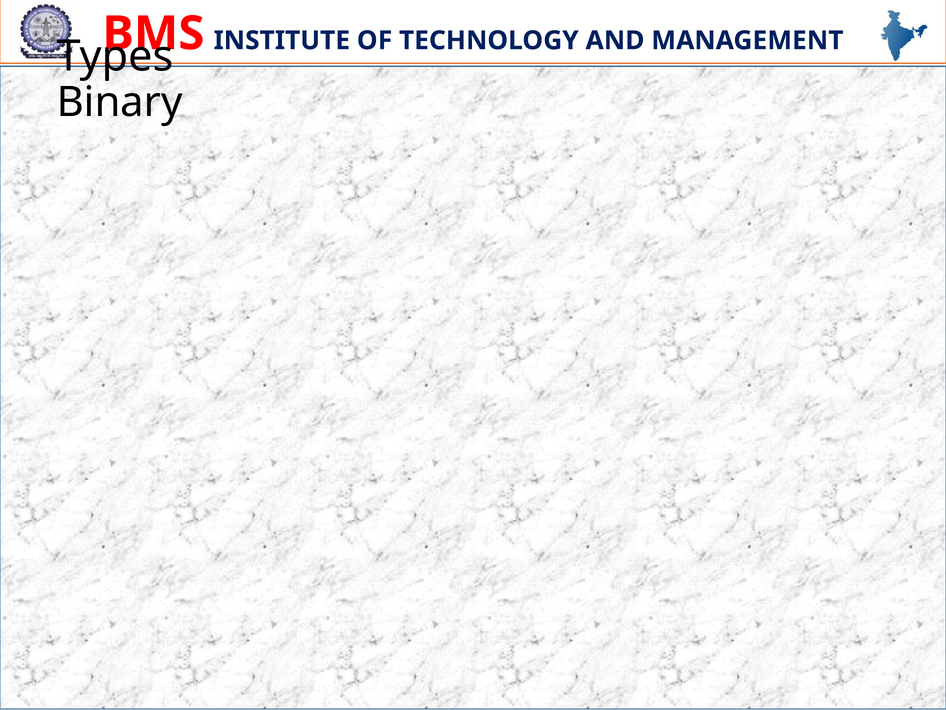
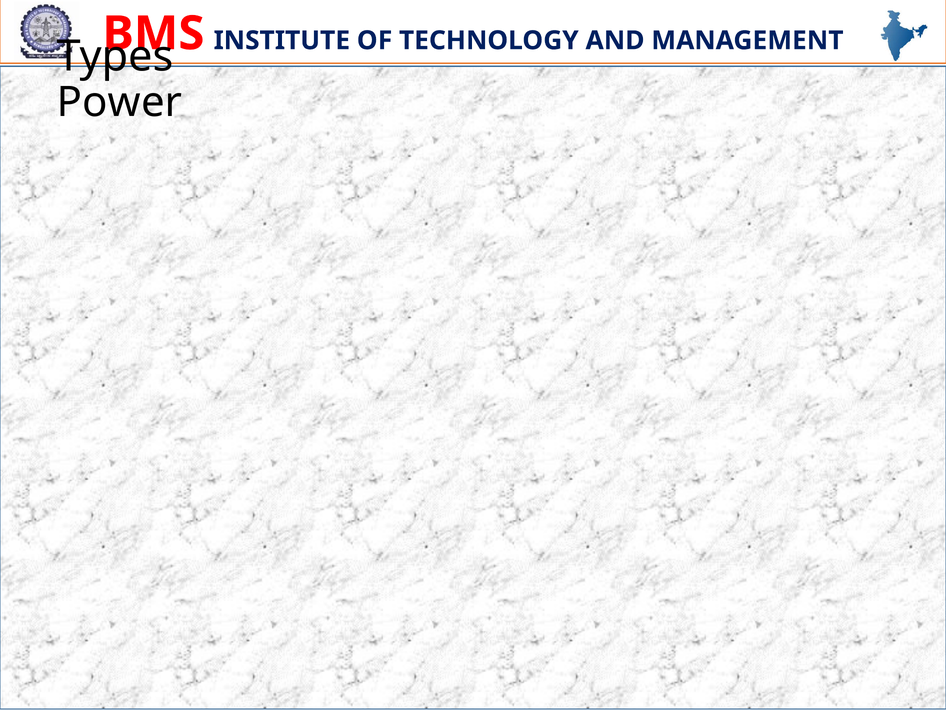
Binary: Binary -> Power (119, 102)
